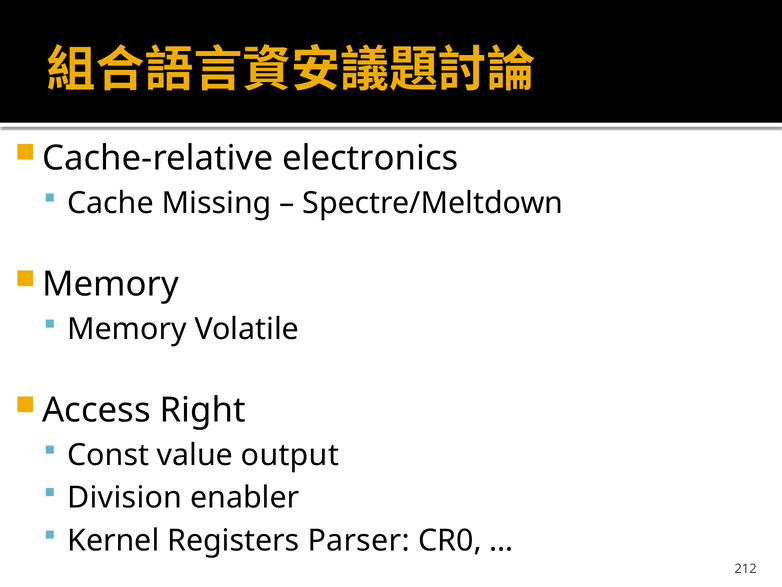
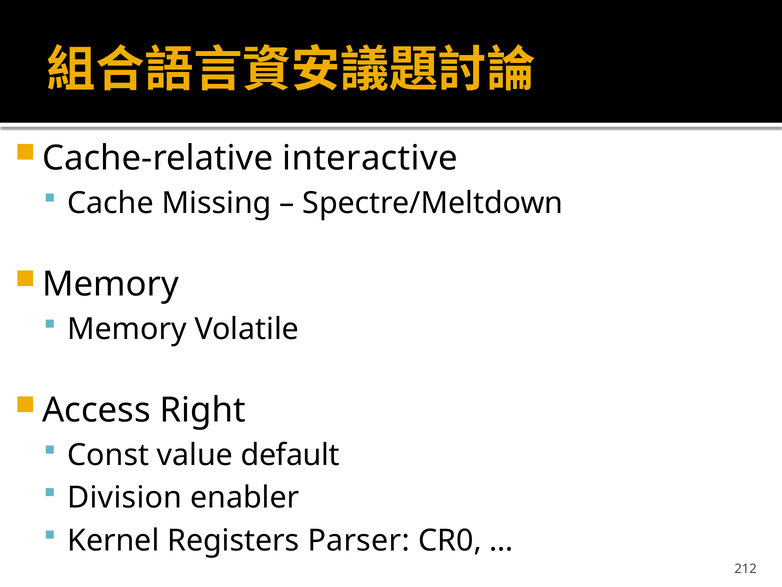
electronics: electronics -> interactive (370, 158)
output: output -> default (290, 455)
